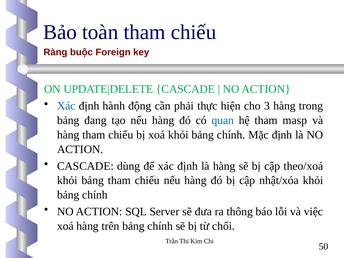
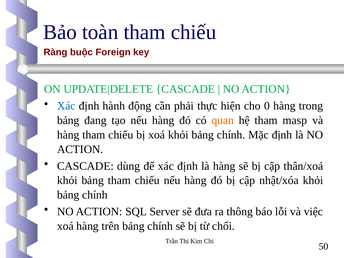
3: 3 -> 0 (267, 106)
quan colour: blue -> orange (223, 120)
theo/xoá: theo/xoá -> thân/xoá (303, 166)
